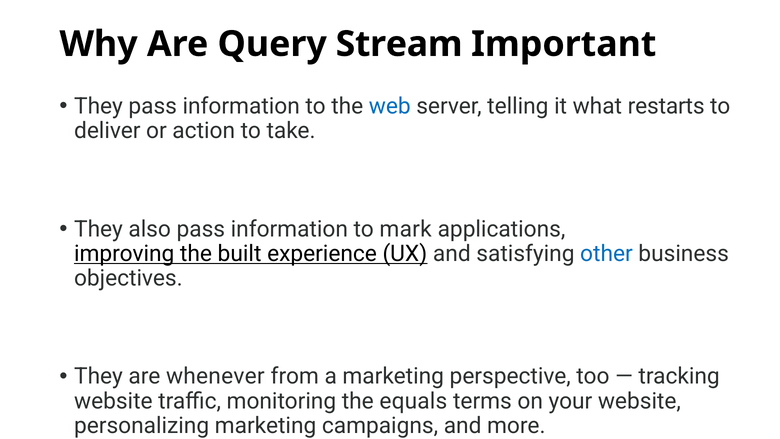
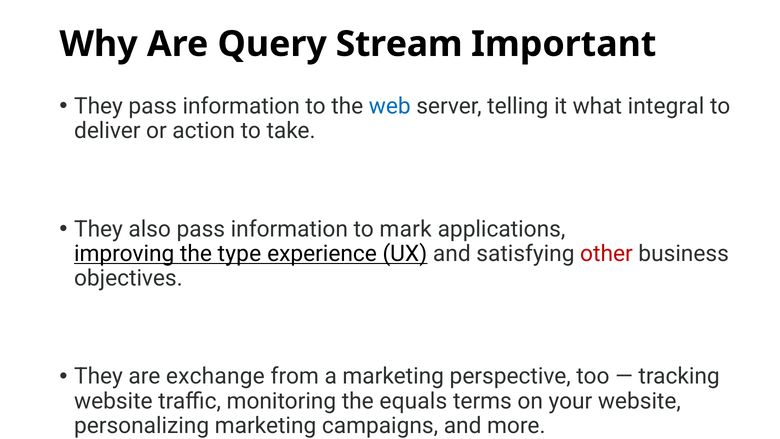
restarts: restarts -> integral (666, 106)
built: built -> type (239, 254)
other colour: blue -> red (606, 254)
whenever: whenever -> exchange (215, 376)
